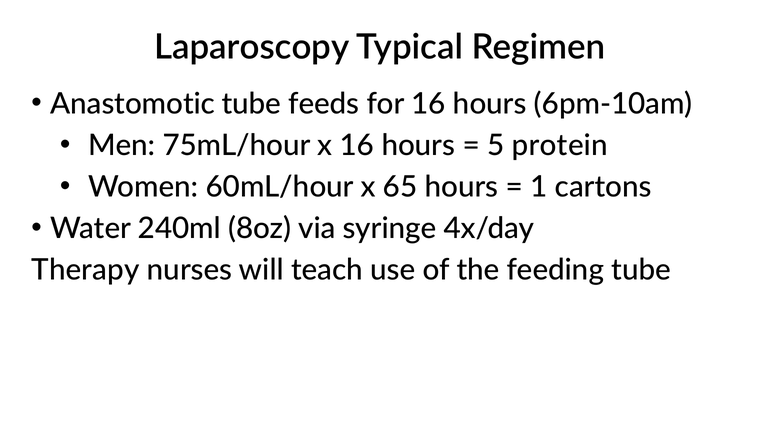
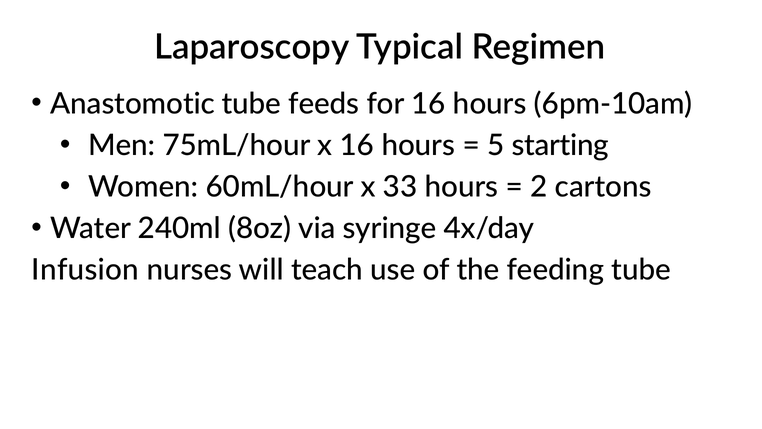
protein: protein -> starting (560, 145)
65: 65 -> 33 (400, 187)
1: 1 -> 2 (539, 187)
Therapy: Therapy -> Infusion (85, 270)
